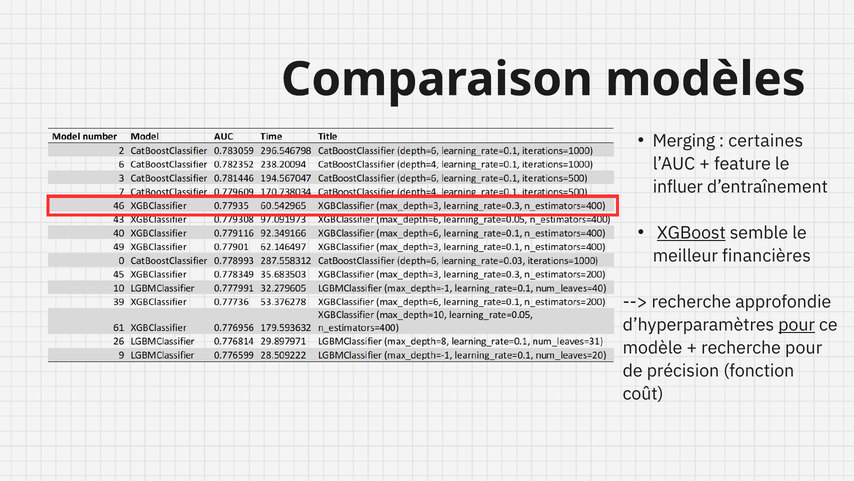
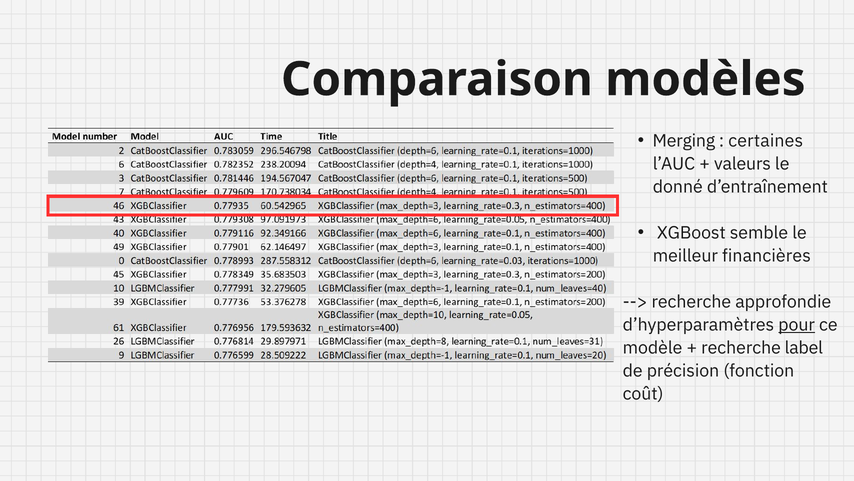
feature: feature -> valeurs (742, 164)
influer: influer -> donné (678, 187)
XGBoost underline: present -> none (691, 233)
recherche pour: pour -> label (804, 348)
